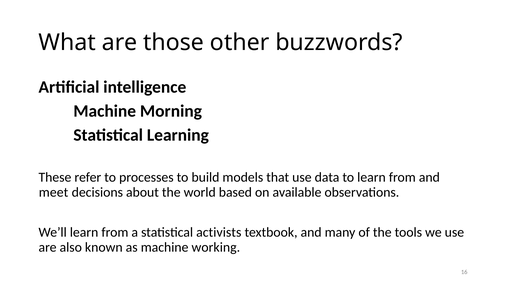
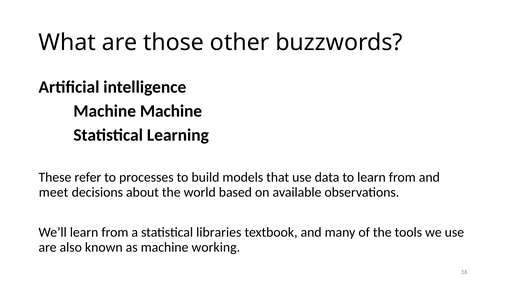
Machine Morning: Morning -> Machine (171, 111)
activists: activists -> libraries (219, 232)
